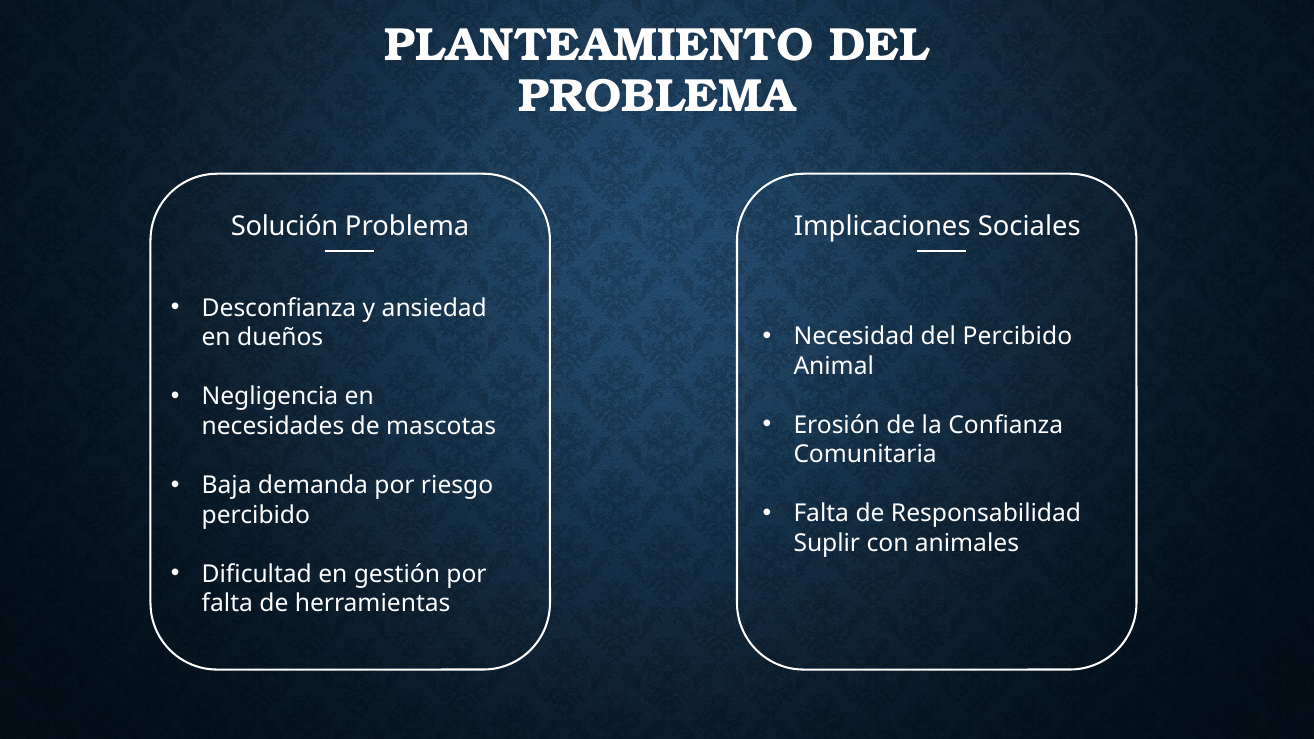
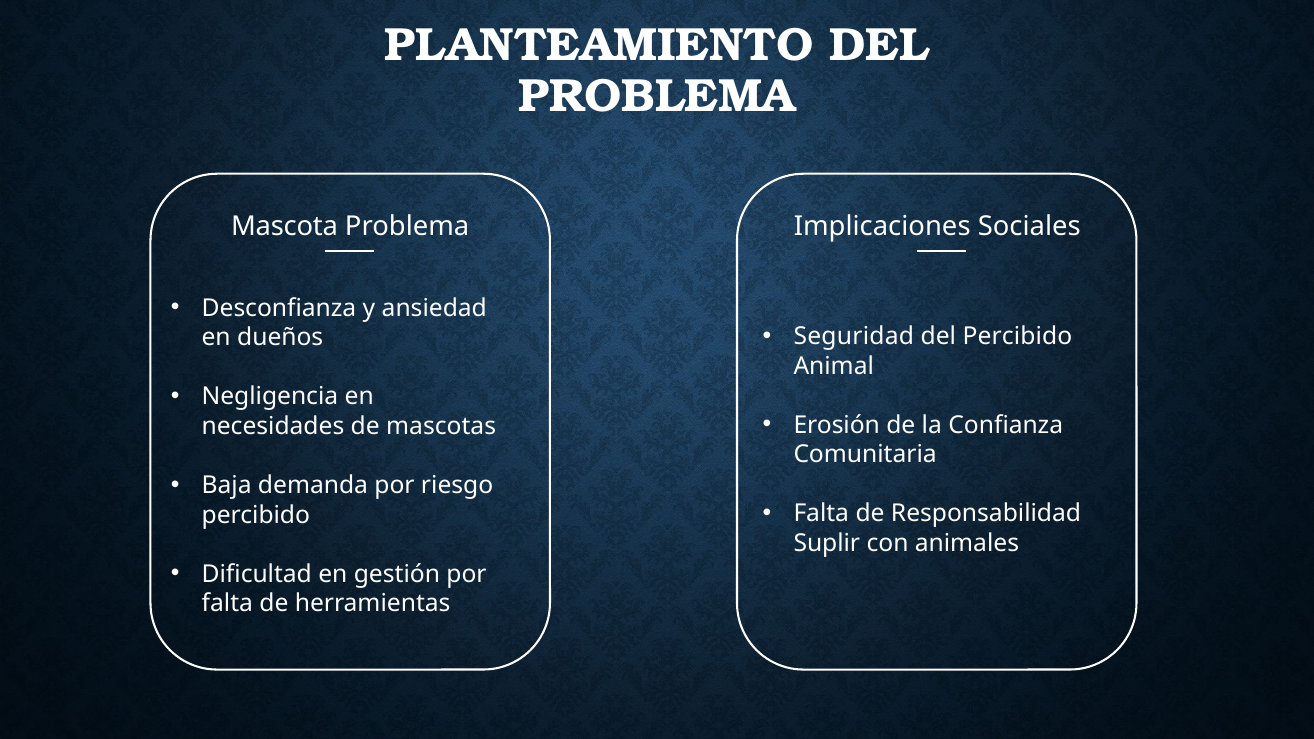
Solución: Solución -> Mascota (285, 227)
Necesidad: Necesidad -> Seguridad (854, 337)
